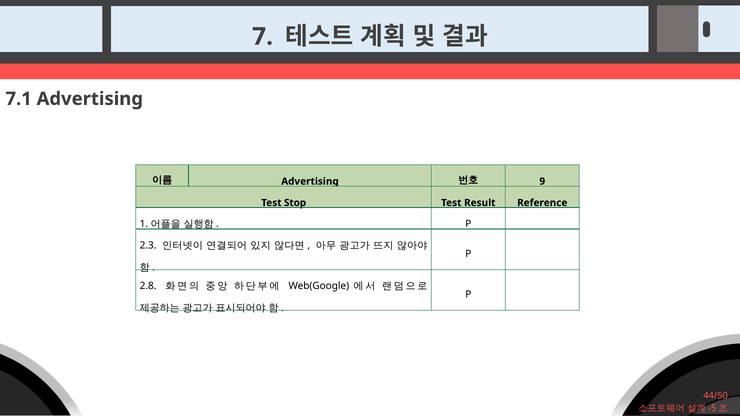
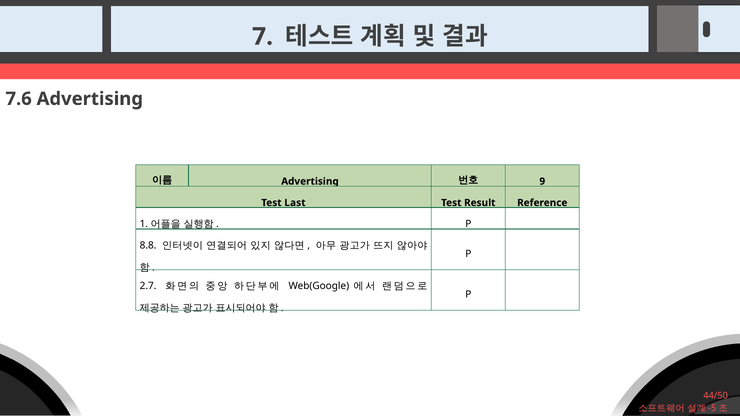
7.1: 7.1 -> 7.6 (19, 99)
Stop: Stop -> Last (295, 203)
2.3: 2.3 -> 8.8 (148, 246)
2.8: 2.8 -> 2.7 (148, 286)
